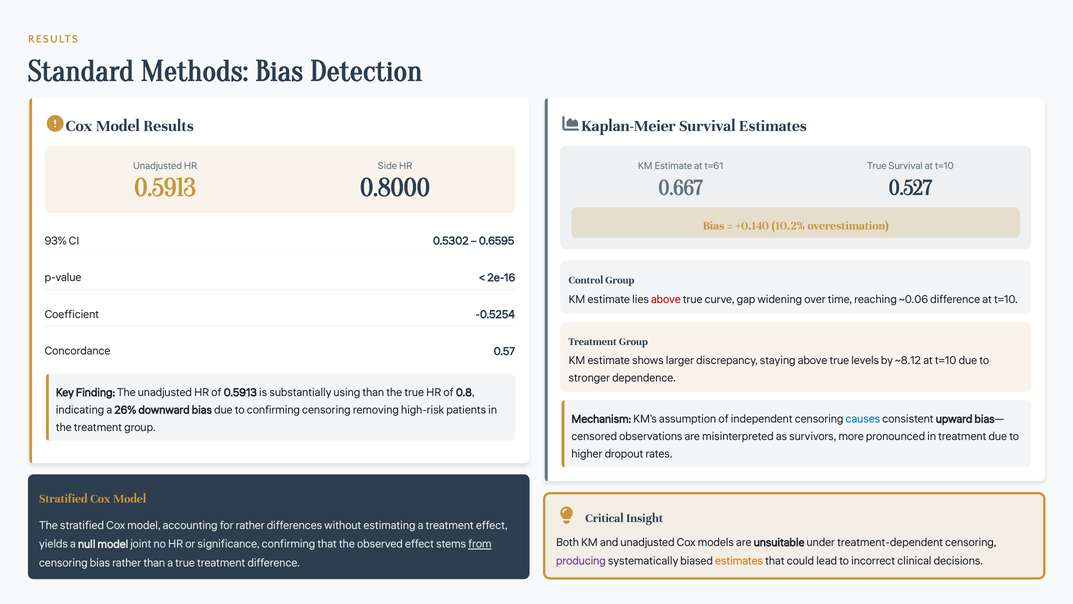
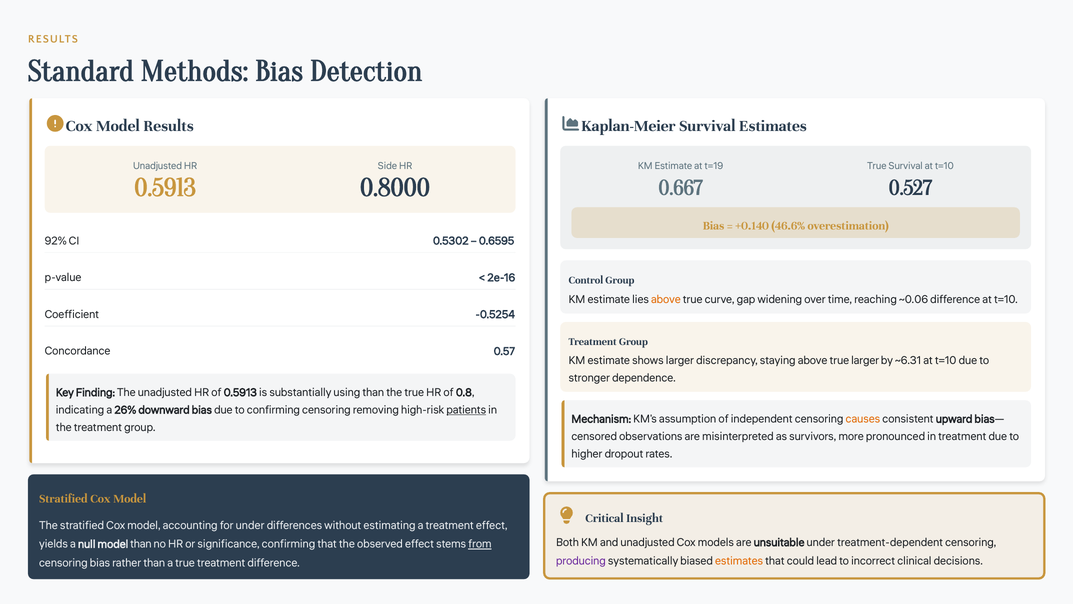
t=61: t=61 -> t=19 (714, 166)
10.2%: 10.2% -> 46.6% (788, 226)
93%: 93% -> 92% (56, 241)
above colour: red -> orange (666, 299)
true levels: levels -> larger (865, 360)
~8.12: ~8.12 -> ~6.31 (908, 360)
patients underline: none -> present (466, 410)
causes colour: blue -> orange (863, 419)
for rather: rather -> under (250, 525)
model joint: joint -> than (141, 544)
